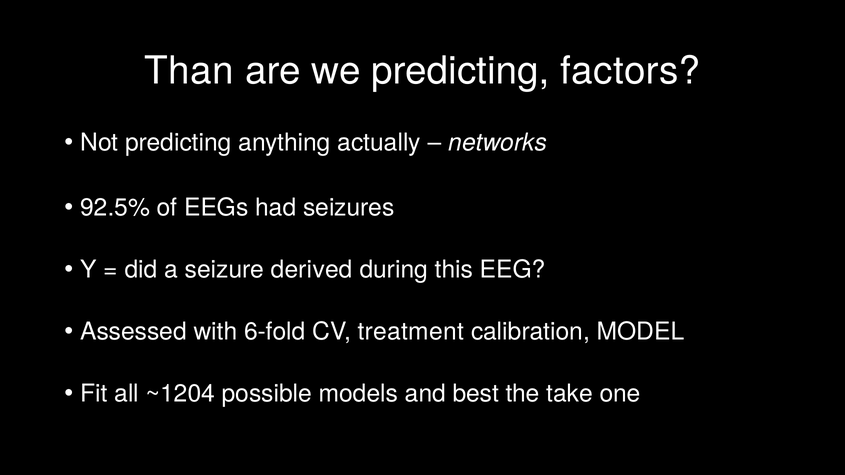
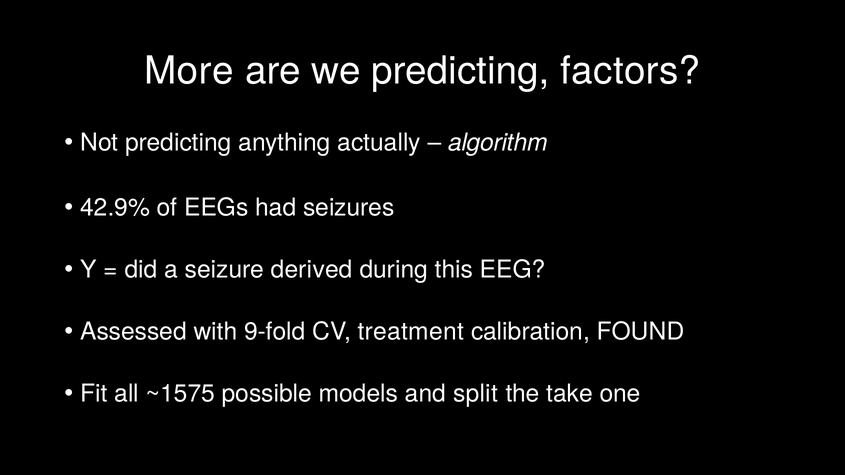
Than: Than -> More (189, 71)
networks: networks -> algorithm (498, 143)
92.5%: 92.5% -> 42.9% (115, 208)
6-fold: 6-fold -> 9-fold (275, 332)
MODEL: MODEL -> FOUND (640, 332)
~1204: ~1204 -> ~1575 (180, 394)
best: best -> split (476, 394)
